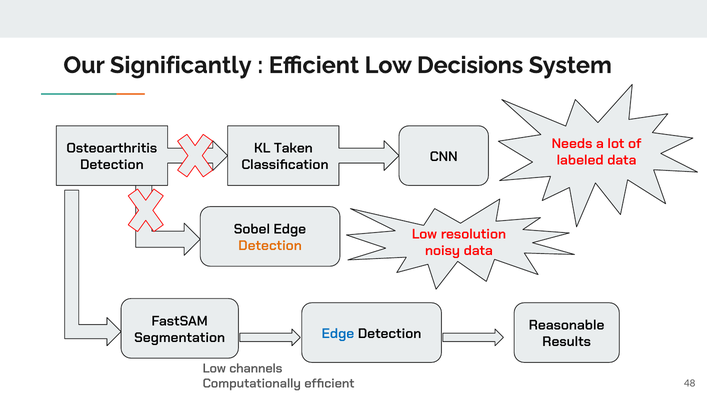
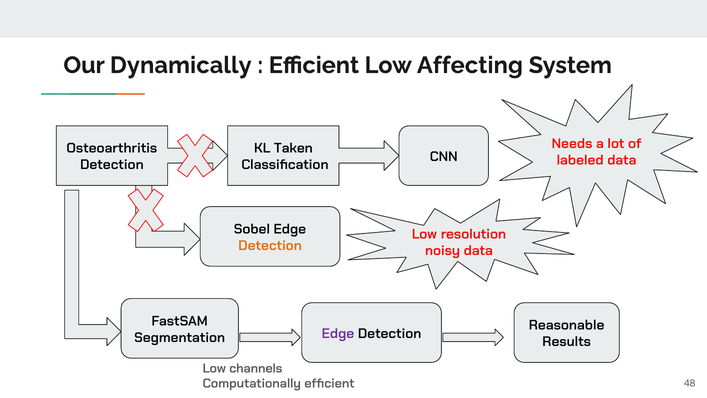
Significantly: Significantly -> Dynamically (181, 65)
Decisions: Decisions -> Affecting (470, 65)
Edge colour: blue -> purple (338, 333)
